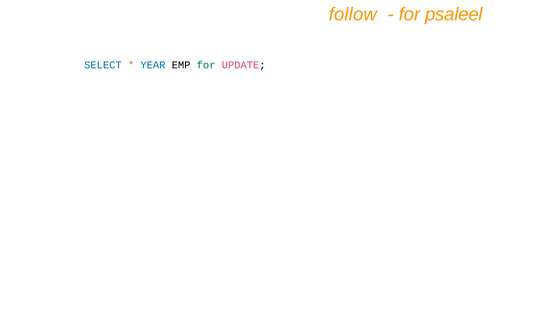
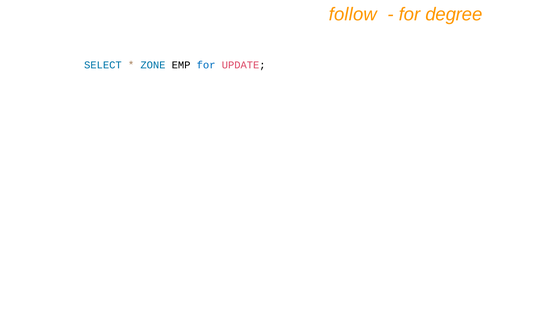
psaleel: psaleel -> degree (454, 14)
YEAR: YEAR -> ZONE (153, 65)
for colour: green -> blue (206, 65)
